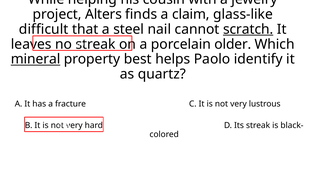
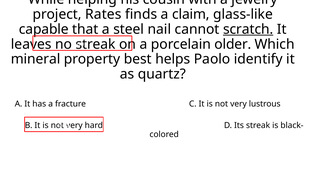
Alters: Alters -> Rates (103, 14)
difficult: difficult -> capable (44, 29)
mineral underline: present -> none (36, 59)
